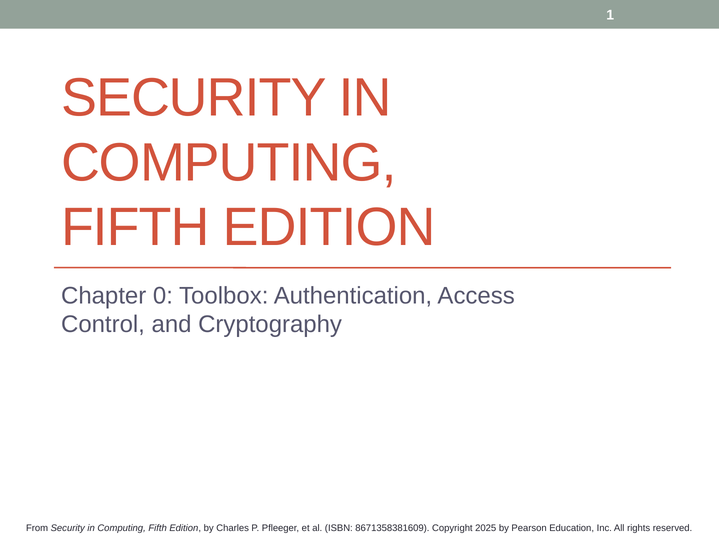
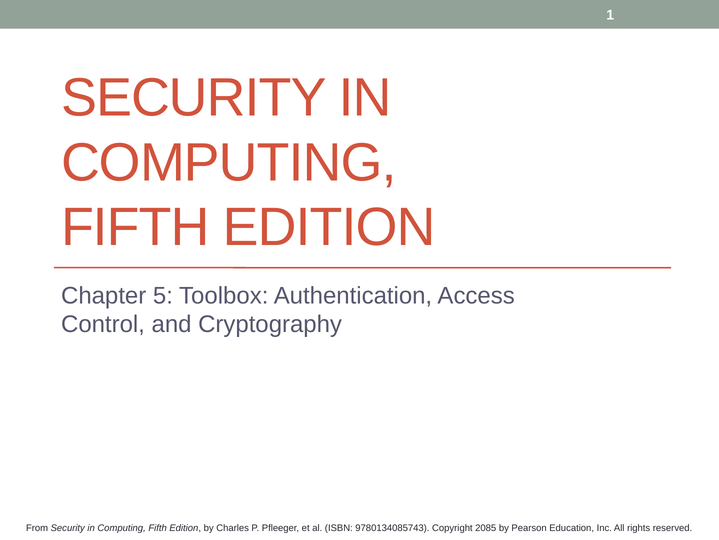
0: 0 -> 5 (163, 295)
8671358381609: 8671358381609 -> 9780134085743 (392, 527)
2025: 2025 -> 2085 (486, 527)
